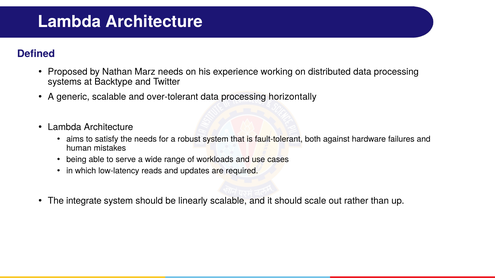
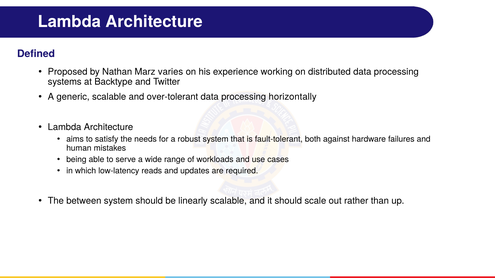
Marz needs: needs -> varies (171, 72)
integrate: integrate -> between (84, 201)
